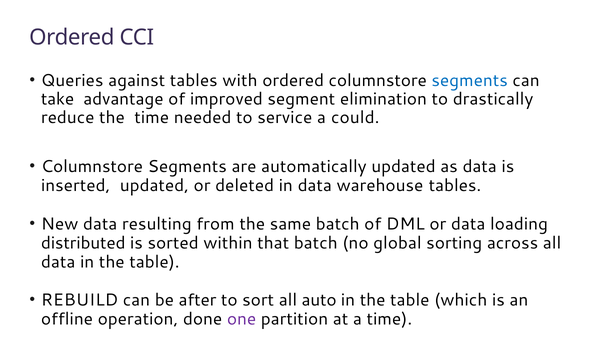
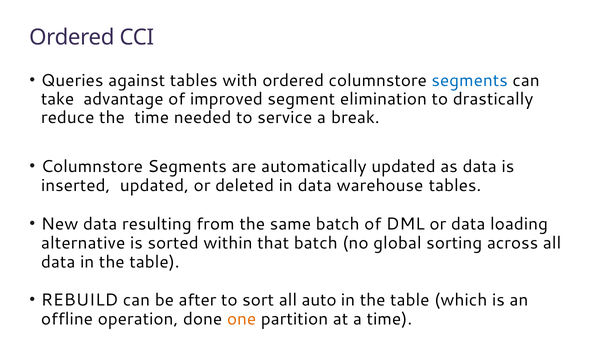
could: could -> break (355, 118)
distributed: distributed -> alternative (83, 243)
one colour: purple -> orange (242, 319)
